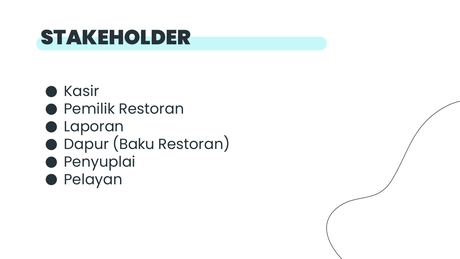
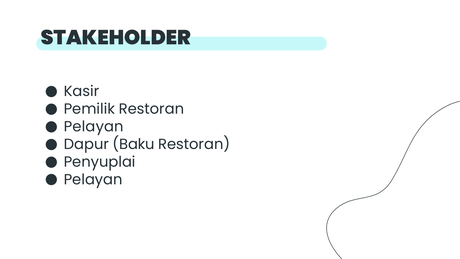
Laporan: Laporan -> Pelayan (94, 127)
